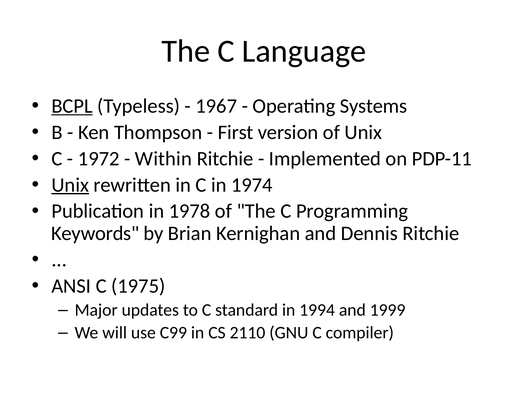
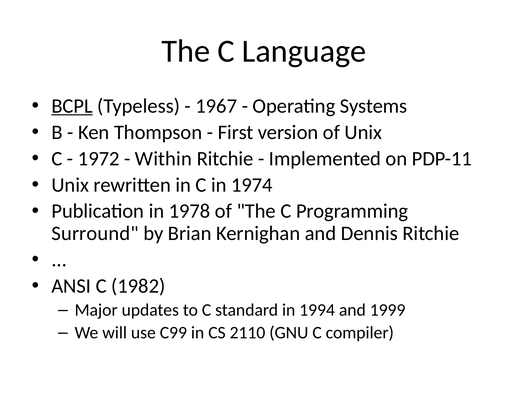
Unix underline: present -> none (70, 185)
Keywords: Keywords -> Surround (95, 233)
1975: 1975 -> 1982 (138, 286)
